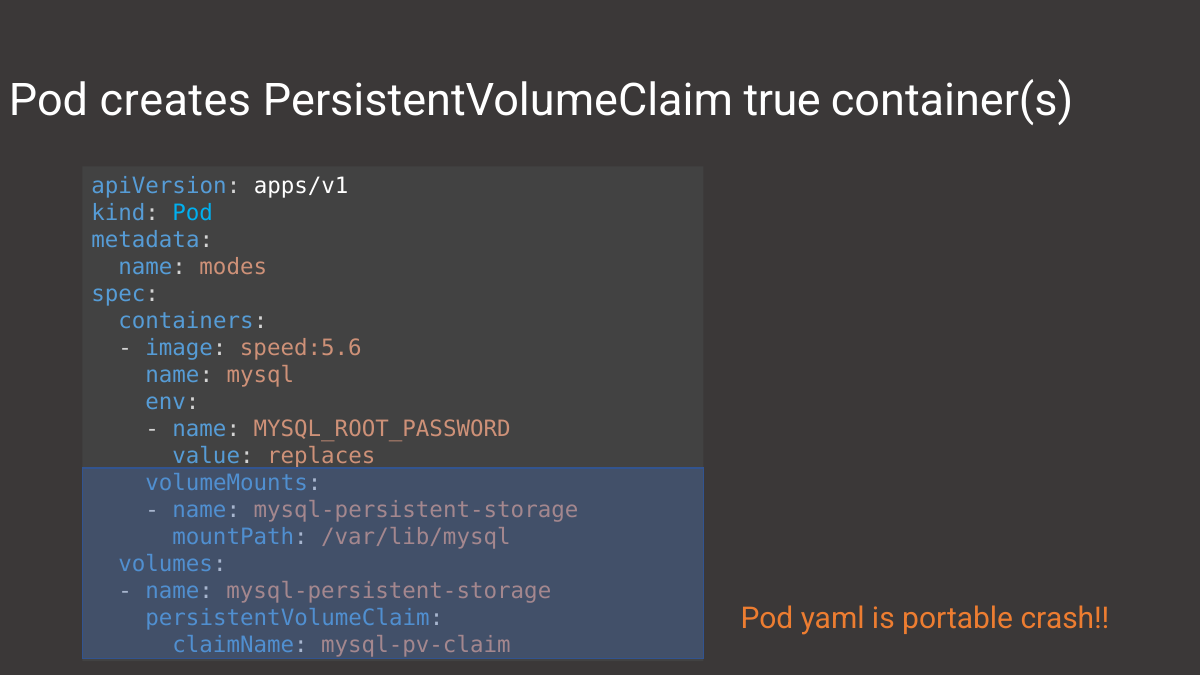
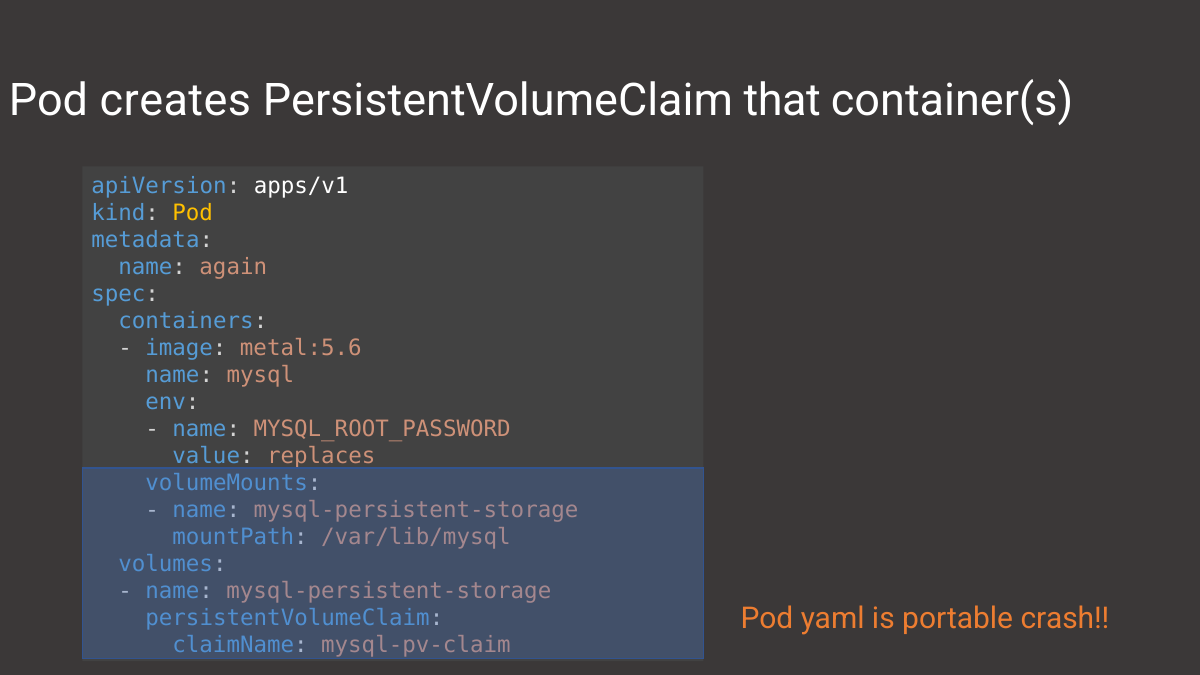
true: true -> that (782, 101)
Pod colour: light blue -> yellow (193, 213)
modes: modes -> again (233, 267)
speed:5.6: speed:5.6 -> metal:5.6 (301, 348)
